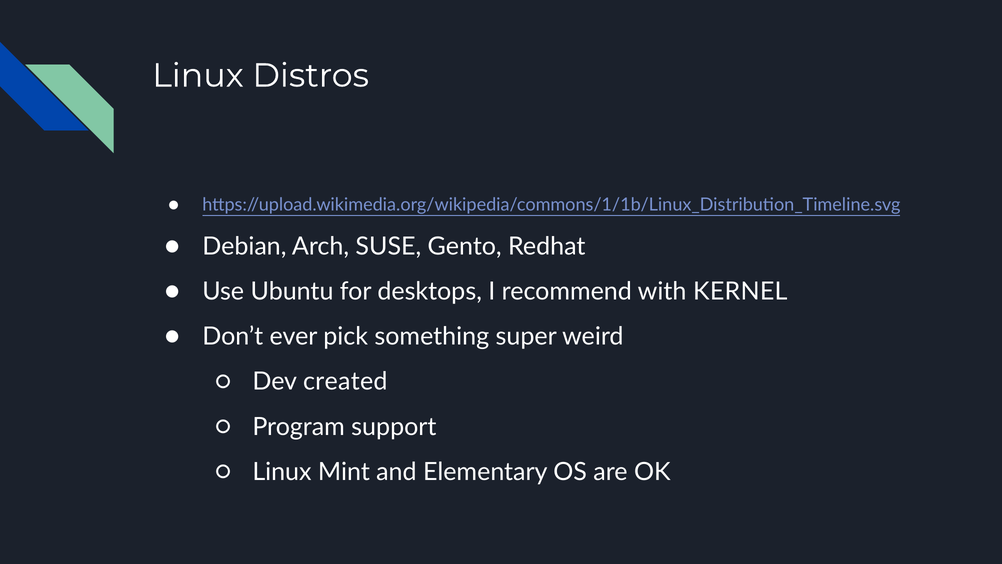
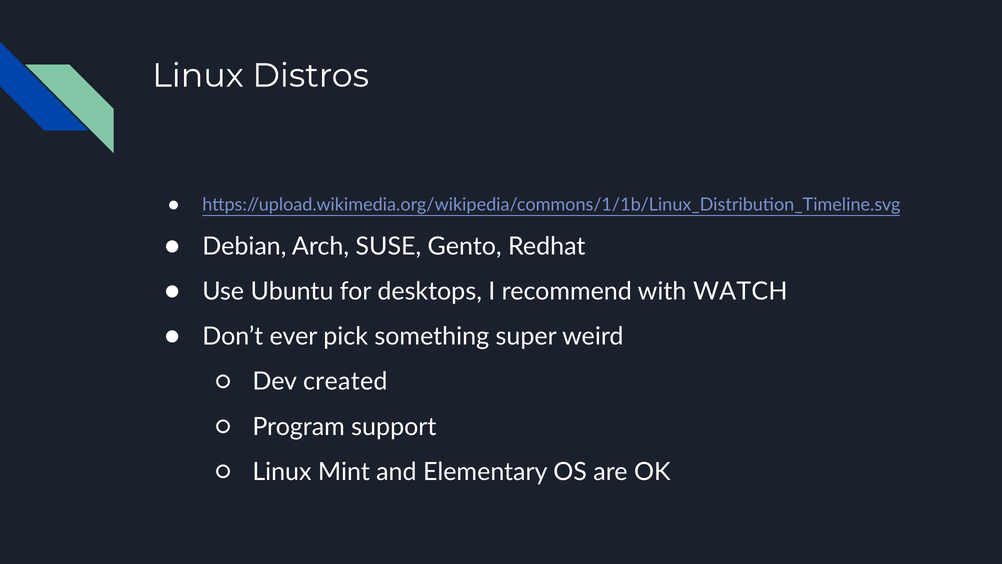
KERNEL: KERNEL -> WATCH (740, 291)
